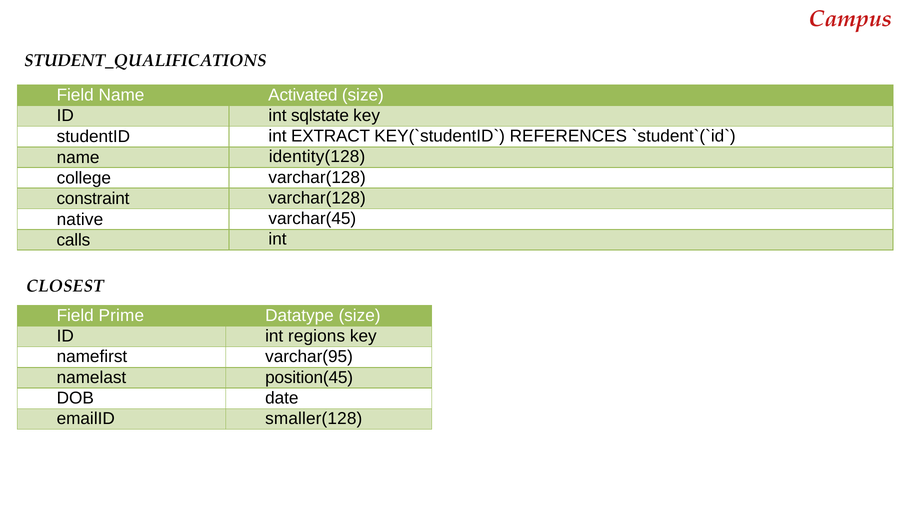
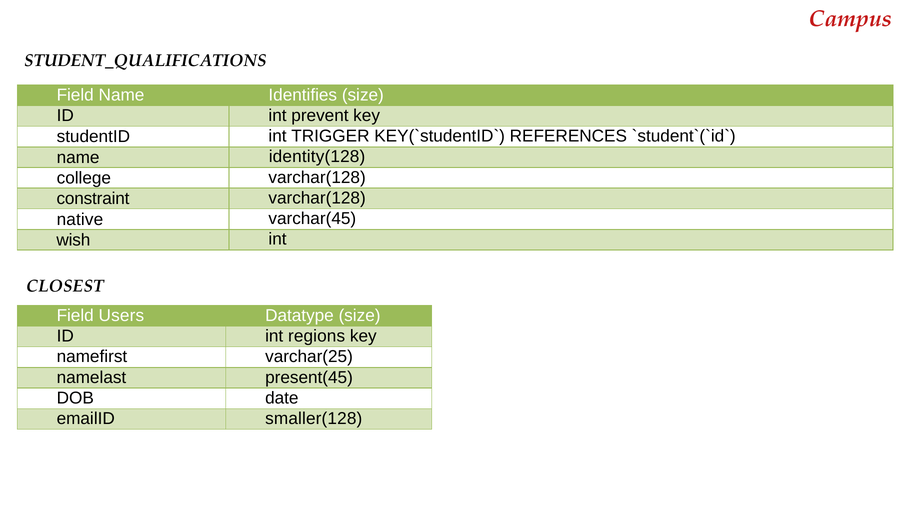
Activated: Activated -> Identifies (303, 95)
sqlstate: sqlstate -> prevent (320, 116)
EXTRACT: EXTRACT -> TRIGGER (330, 136)
calls: calls -> wish (73, 240)
Prime: Prime -> Users (121, 316)
varchar(95: varchar(95 -> varchar(25 (309, 357)
position(45: position(45 -> present(45 (309, 378)
